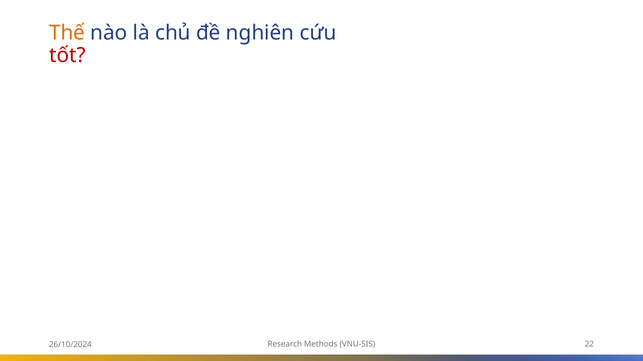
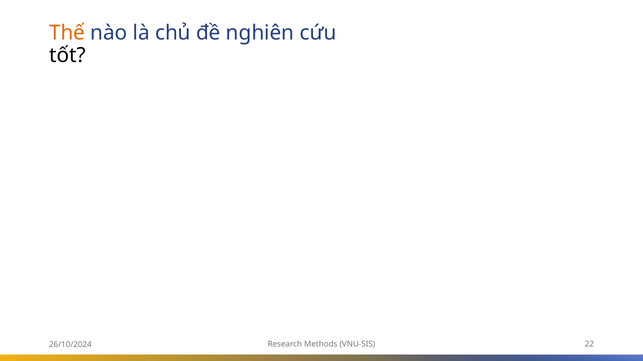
tốt colour: red -> black (67, 55)
